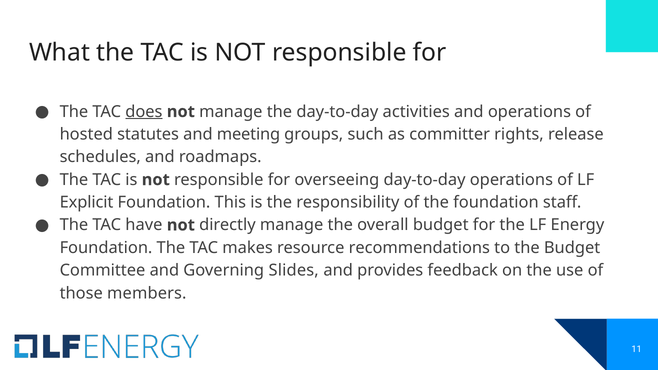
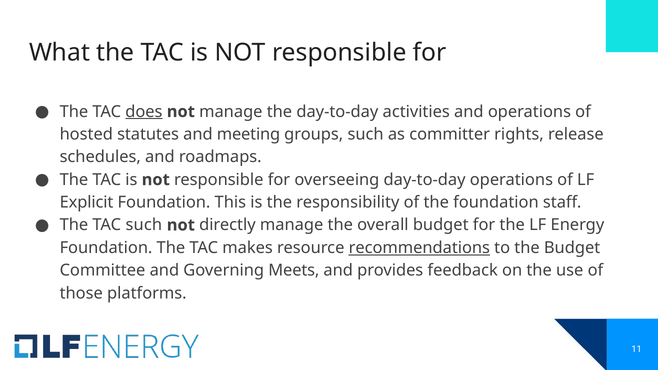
TAC have: have -> such (144, 225)
recommendations underline: none -> present (419, 248)
Slides: Slides -> Meets (294, 271)
members: members -> platforms (147, 293)
